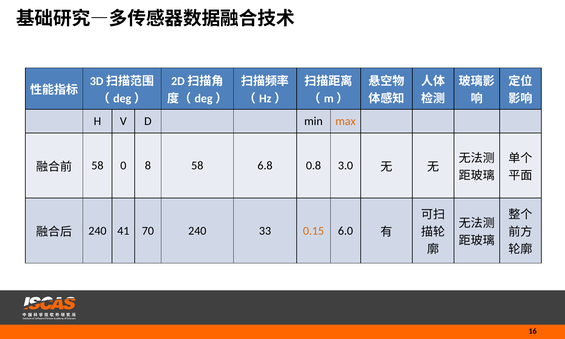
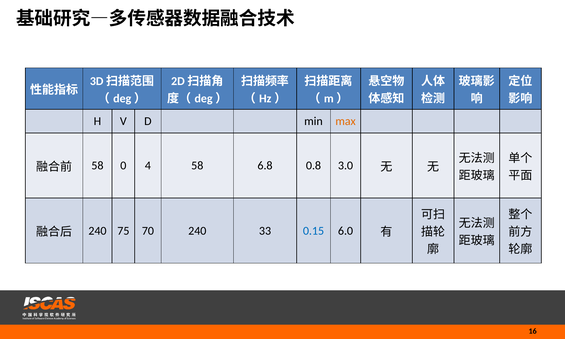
8: 8 -> 4 (148, 166)
41: 41 -> 75 (123, 231)
0.15 colour: orange -> blue (314, 231)
